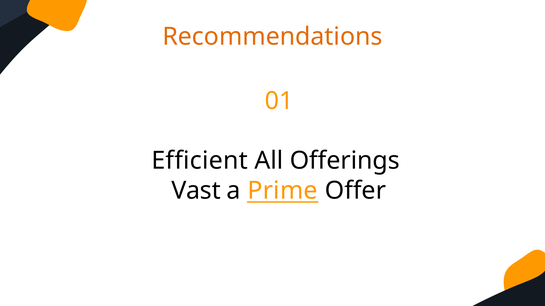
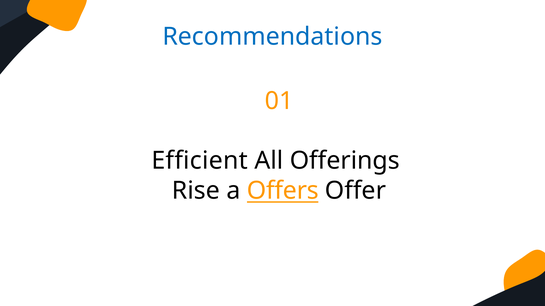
Recommendations colour: orange -> blue (272, 37)
Vast: Vast -> Rise (196, 191)
Prime: Prime -> Offers (283, 191)
